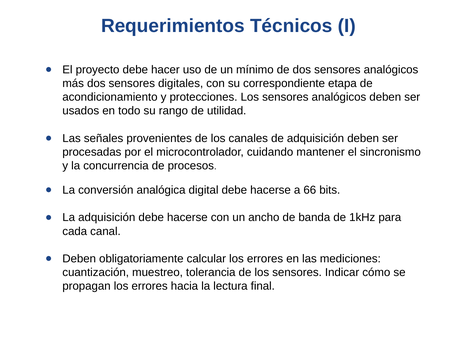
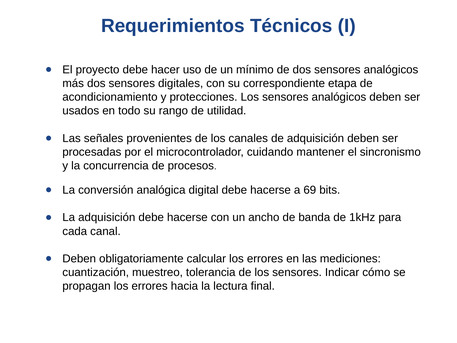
66: 66 -> 69 (310, 190)
